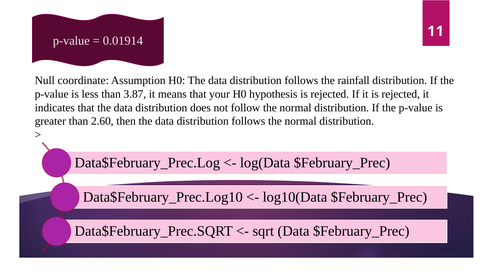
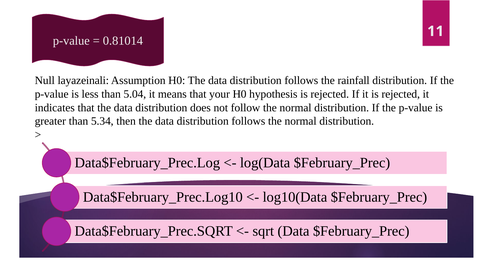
0.01914: 0.01914 -> 0.81014 (123, 41)
coordinate: coordinate -> layazeinali (83, 81)
3.87: 3.87 -> 5.04 (135, 94)
2.60: 2.60 -> 5.34 (102, 121)
